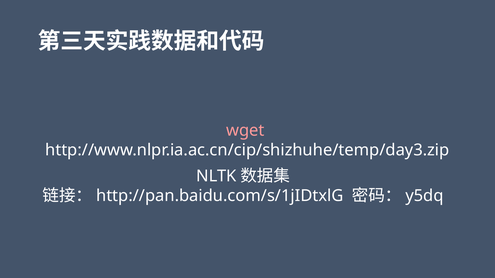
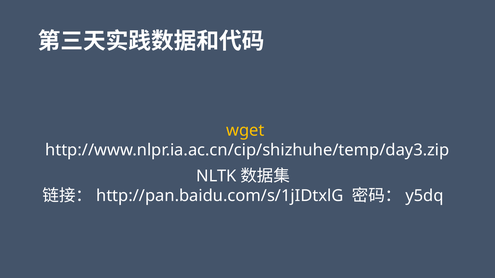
wget colour: pink -> yellow (245, 131)
